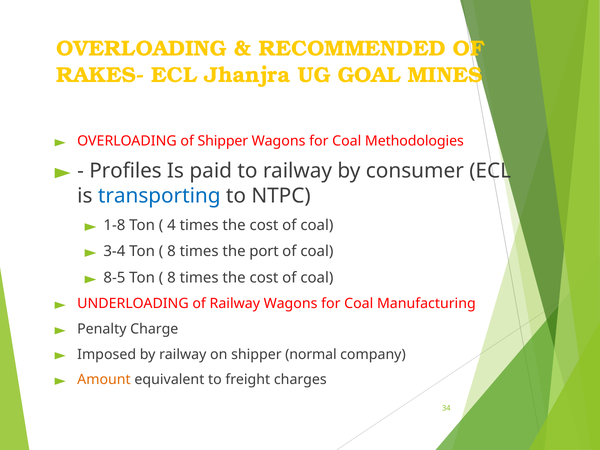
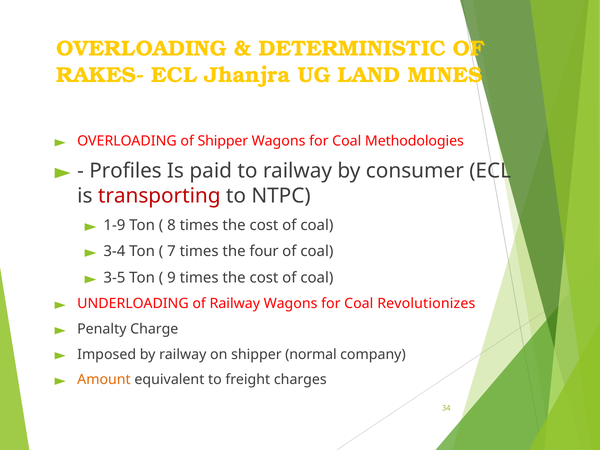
RECOMMENDED: RECOMMENDED -> DETERMINISTIC (352, 49)
GOAL: GOAL -> LAND (369, 75)
transporting colour: blue -> red (159, 196)
1-8: 1-8 -> 1-9 (114, 225)
4: 4 -> 8 (172, 225)
8: 8 -> 7 (172, 252)
port: port -> four (264, 252)
8-5: 8-5 -> 3-5 (114, 278)
8: 8 -> 9 (172, 278)
Manufacturing: Manufacturing -> Revolutionizes (426, 304)
